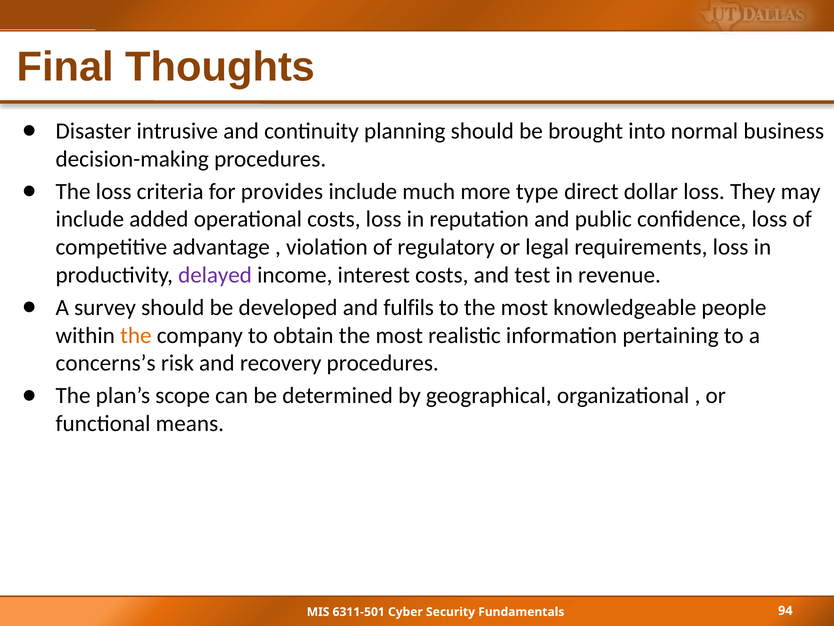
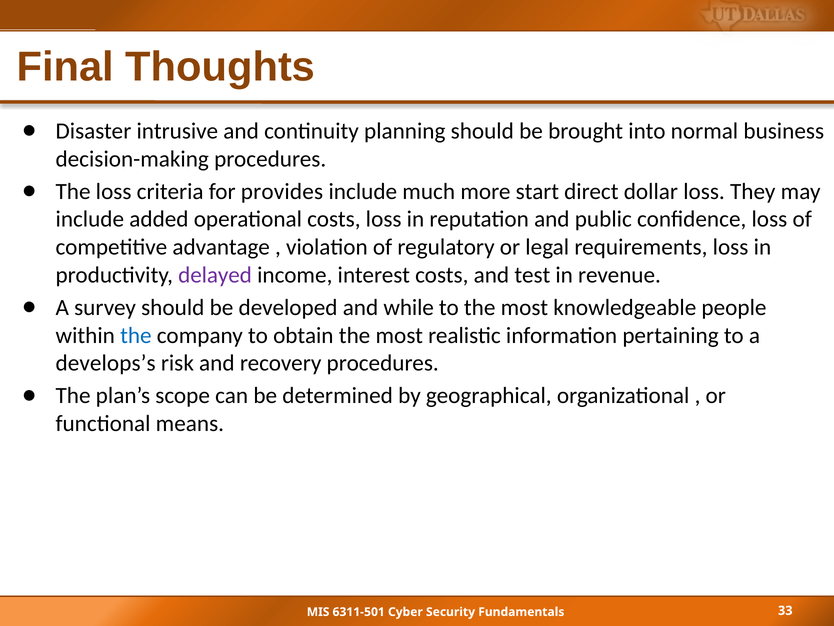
type: type -> start (537, 191)
fulfils: fulfils -> while (409, 307)
the colour: orange -> blue (136, 335)
concerns’s: concerns’s -> develops’s (106, 363)
94: 94 -> 33 (785, 610)
